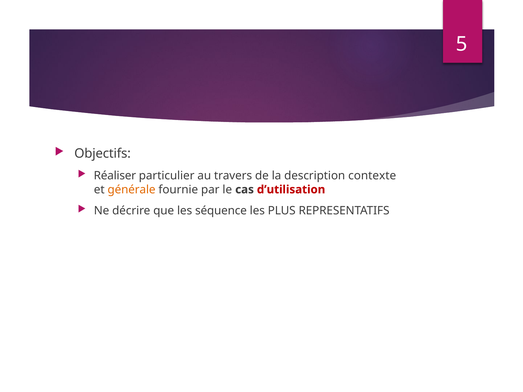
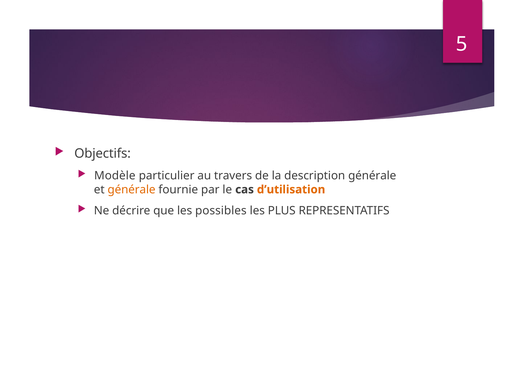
Réaliser: Réaliser -> Modèle (115, 176)
description contexte: contexte -> générale (372, 176)
d’utilisation colour: red -> orange (291, 190)
séquence: séquence -> possibles (221, 211)
